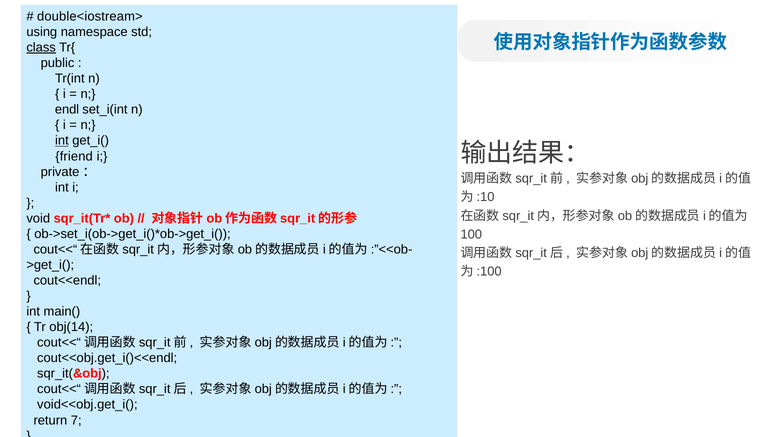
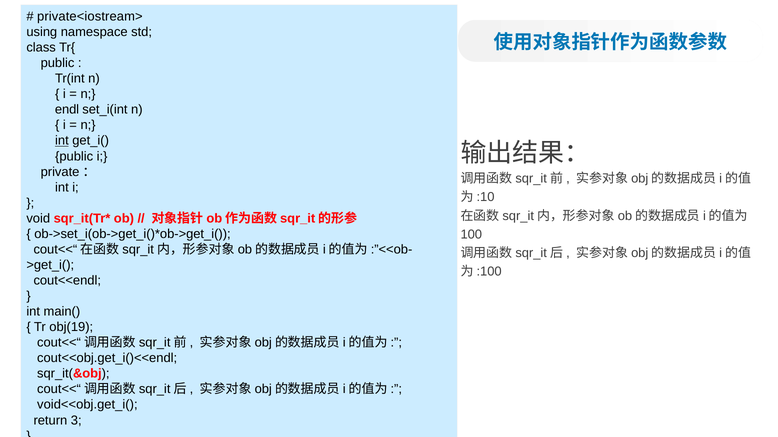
double<iostream>: double<iostream> -> private<iostream> (90, 16)
class underline: present -> none (41, 48)
friend: friend -> public (74, 156)
obj(14: obj(14 -> obj(19 (71, 328)
7: 7 -> 3 (76, 421)
